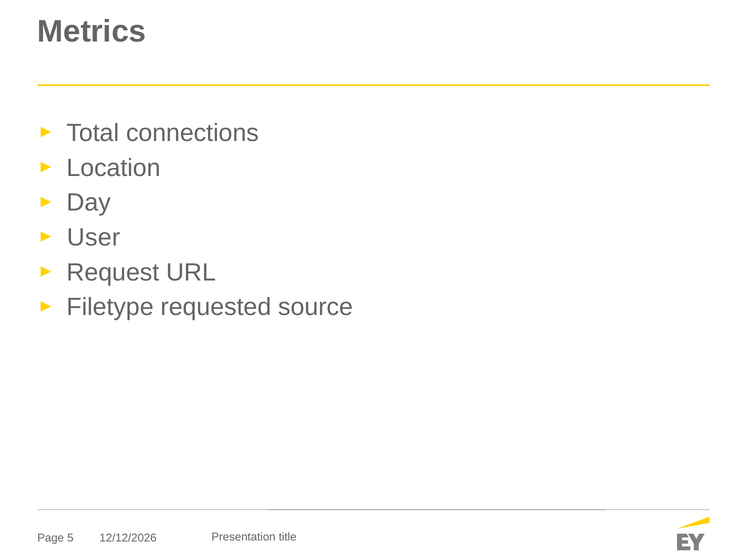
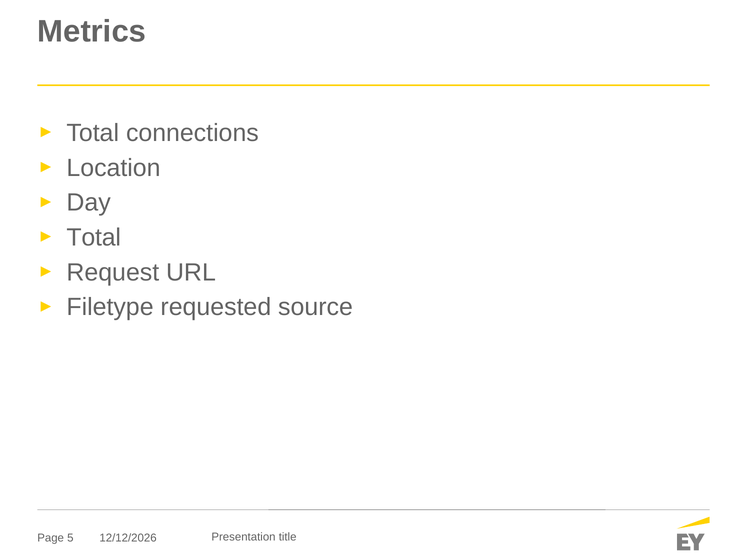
User: User -> Total (94, 238)
